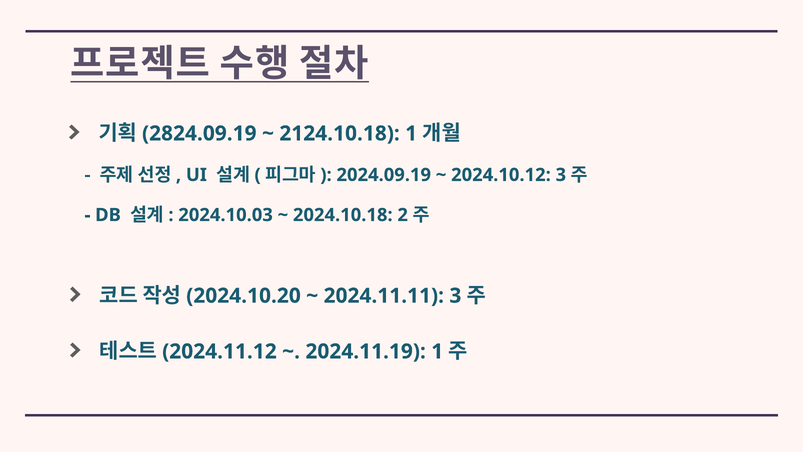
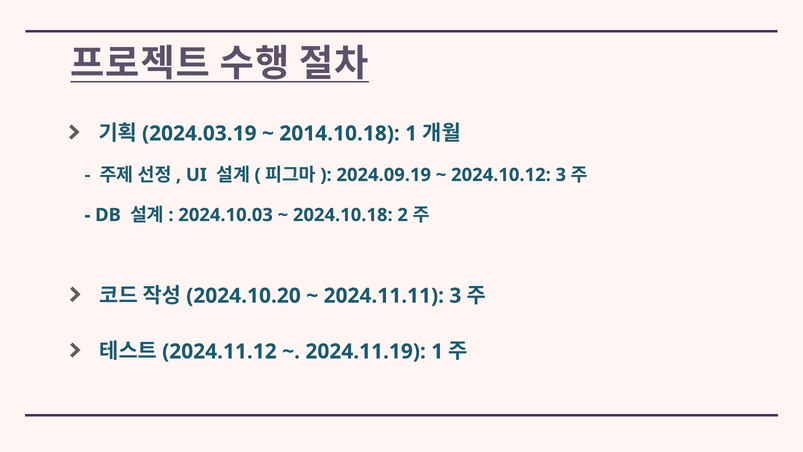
2824.09.19: 2824.09.19 -> 2024.03.19 (199, 133)
2124.10.18: 2124.10.18 -> 2014.10.18 (340, 133)
